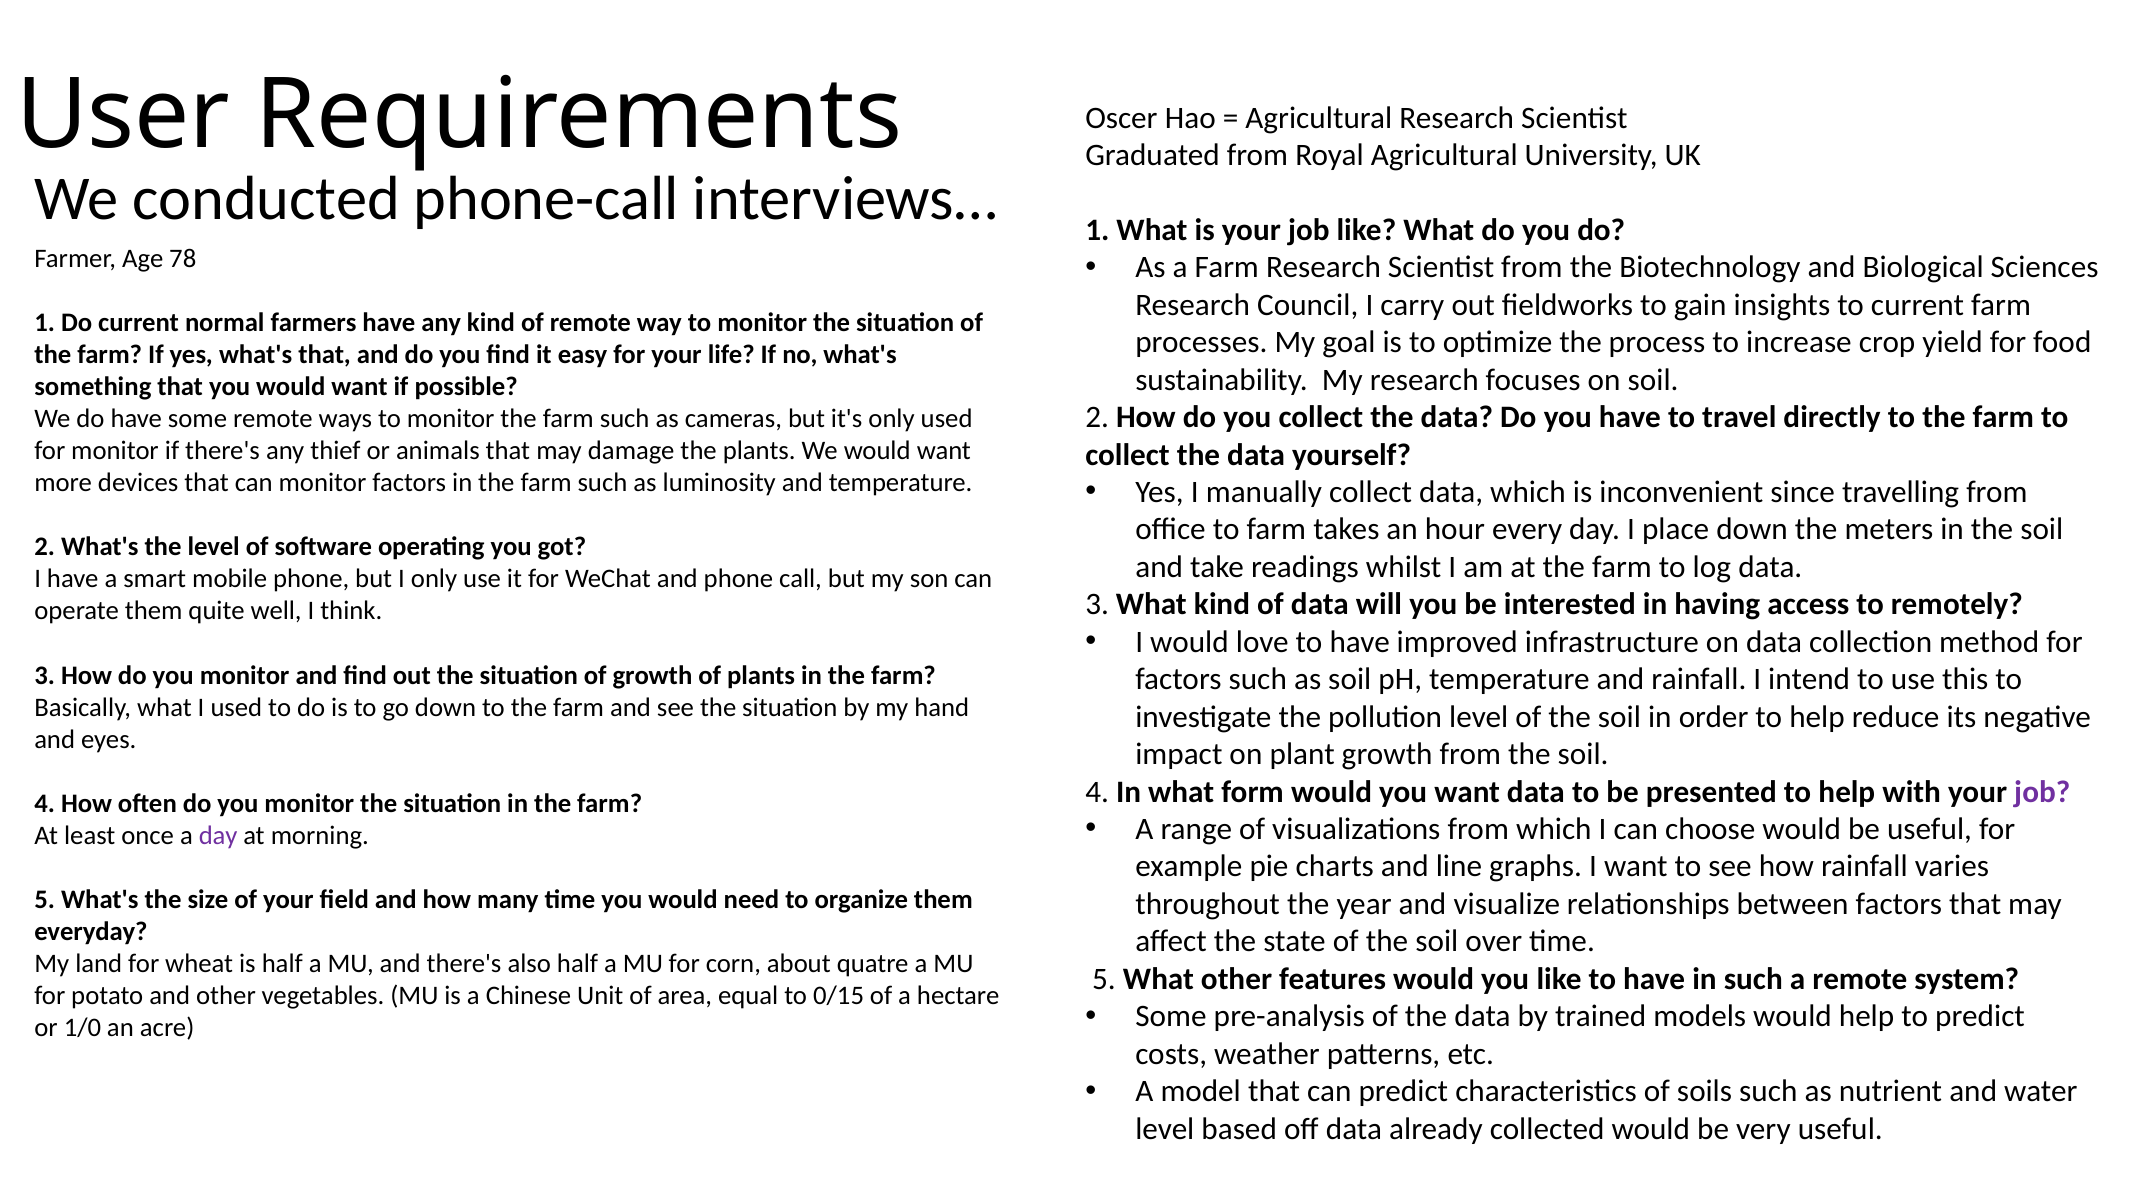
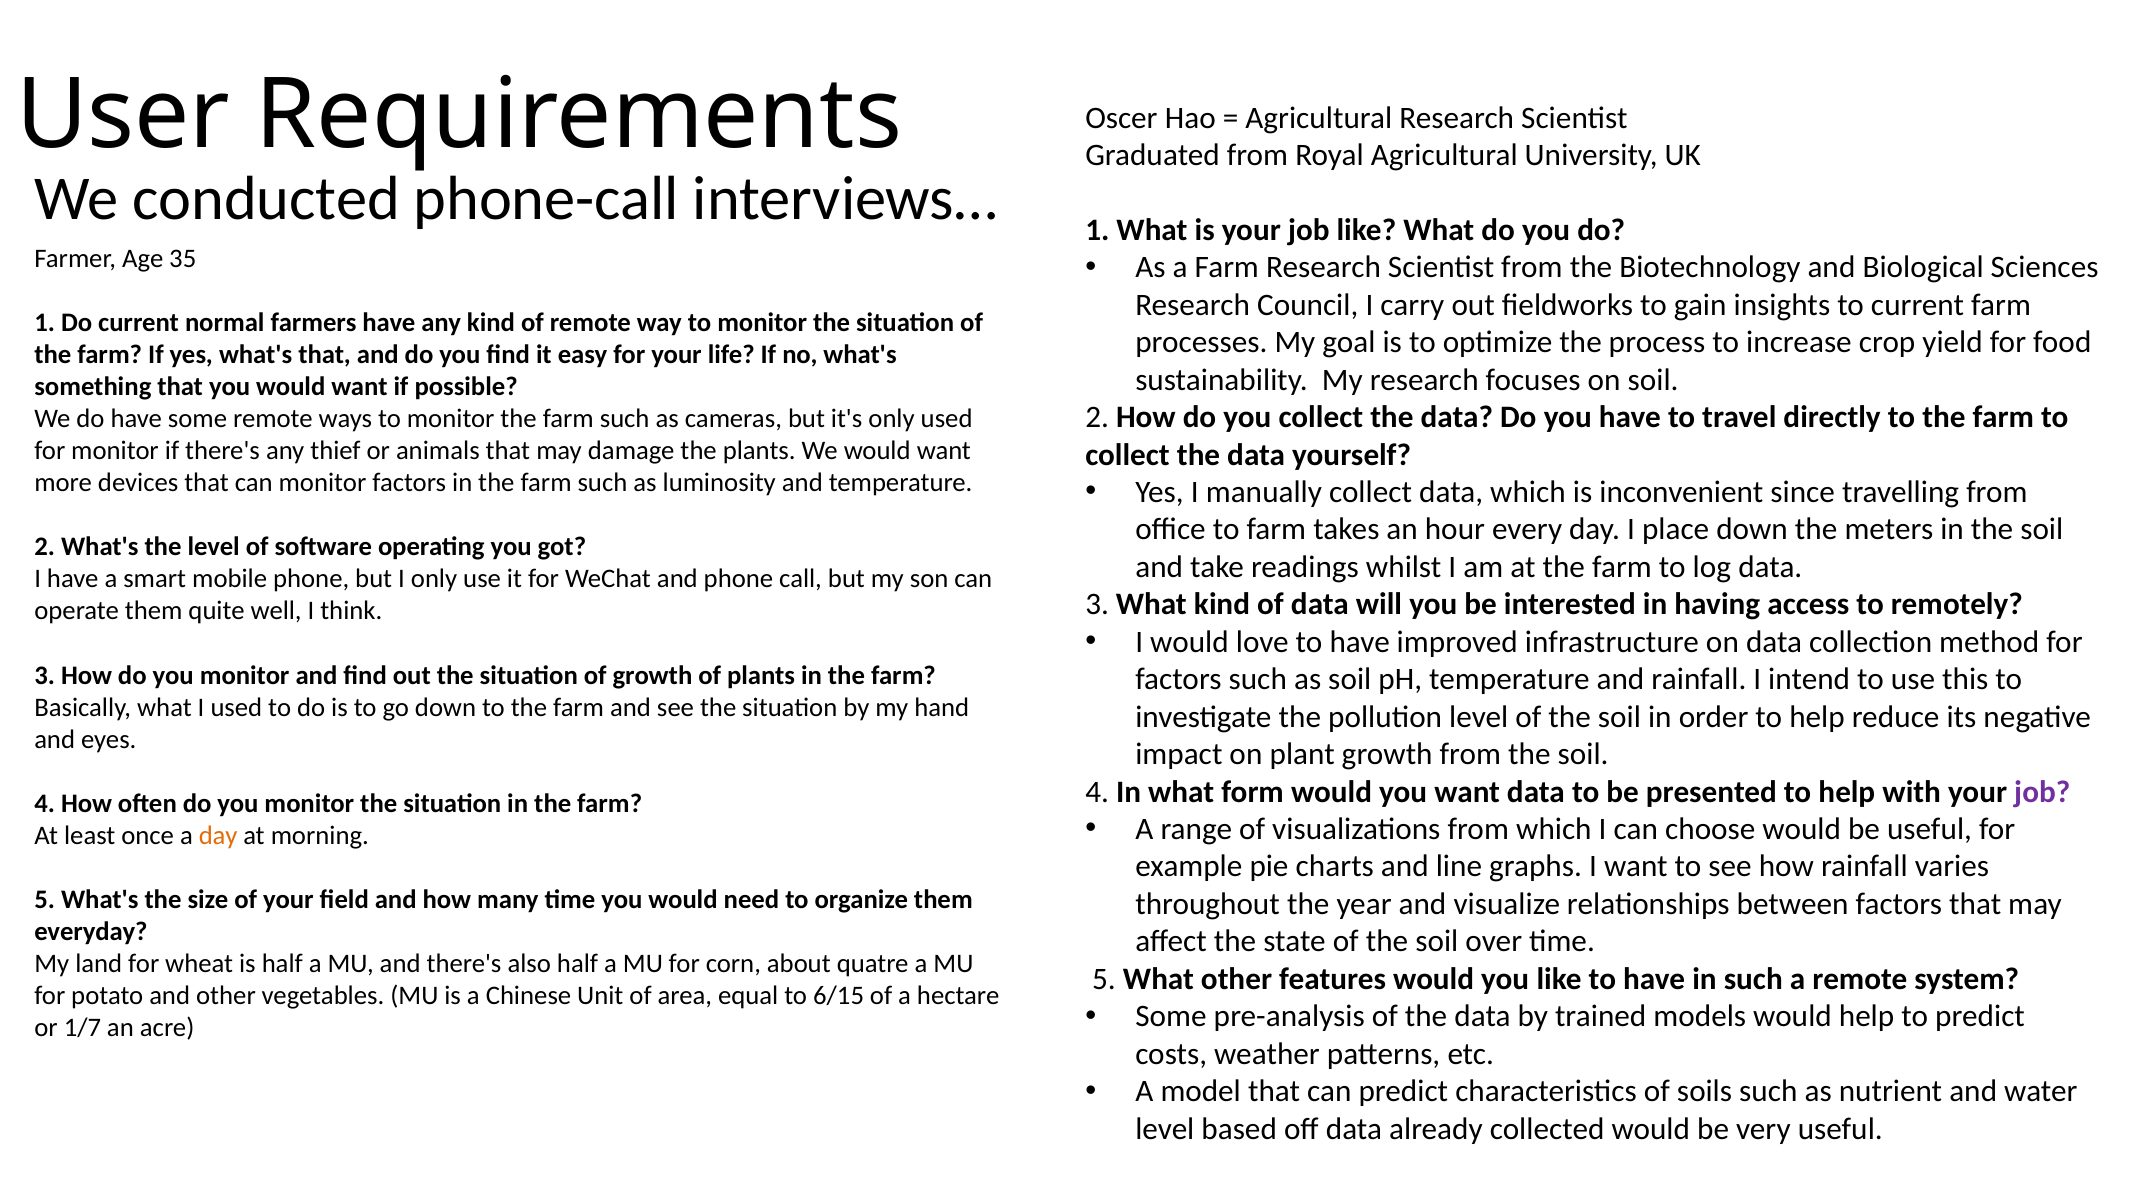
78: 78 -> 35 (183, 258)
day colour: purple -> orange (218, 836)
0/15: 0/15 -> 6/15 (839, 996)
1/0: 1/0 -> 1/7 (82, 1028)
